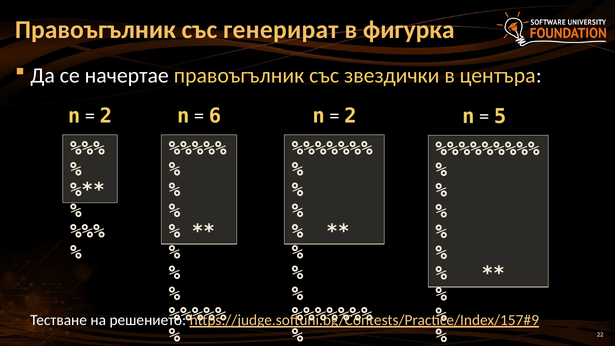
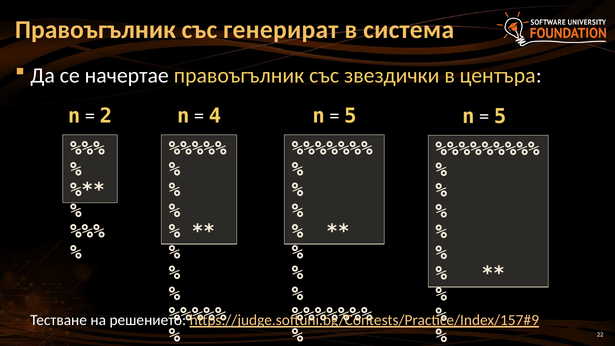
фигурка: фигурка -> система (409, 30)
6: 6 -> 4 (215, 116)
2: 2 -> 5 (350, 116)
